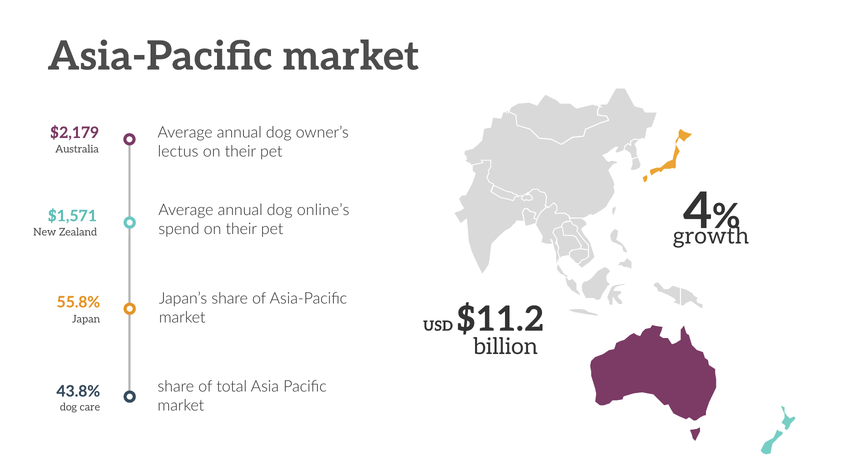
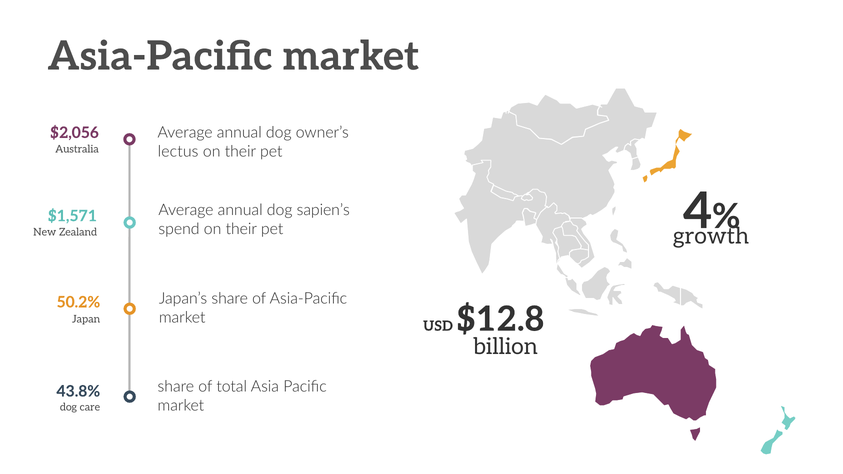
$2,179: $2,179 -> $2,056 (74, 133)
online’s: online’s -> sapien’s (323, 210)
55.8%: 55.8% -> 50.2% (78, 302)
$11.2: $11.2 -> $12.8 (500, 319)
